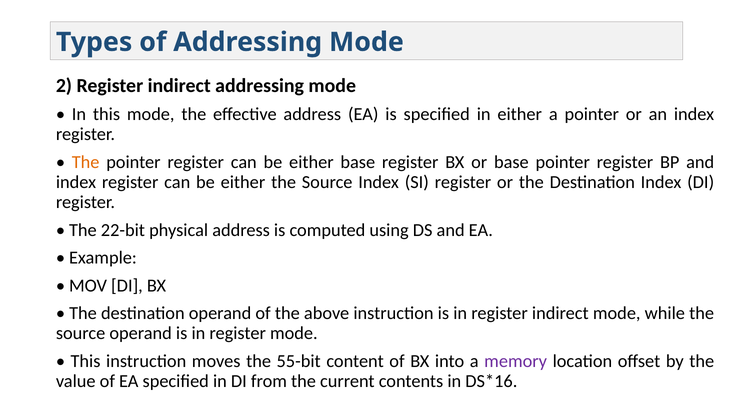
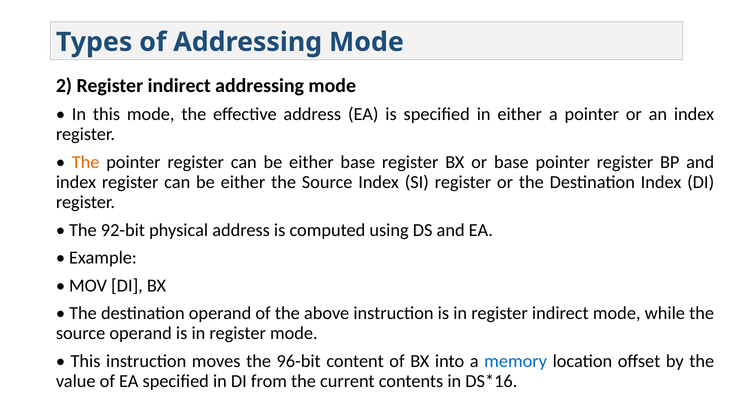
22-bit: 22-bit -> 92-bit (123, 230)
55-bit: 55-bit -> 96-bit (299, 361)
memory colour: purple -> blue (516, 361)
